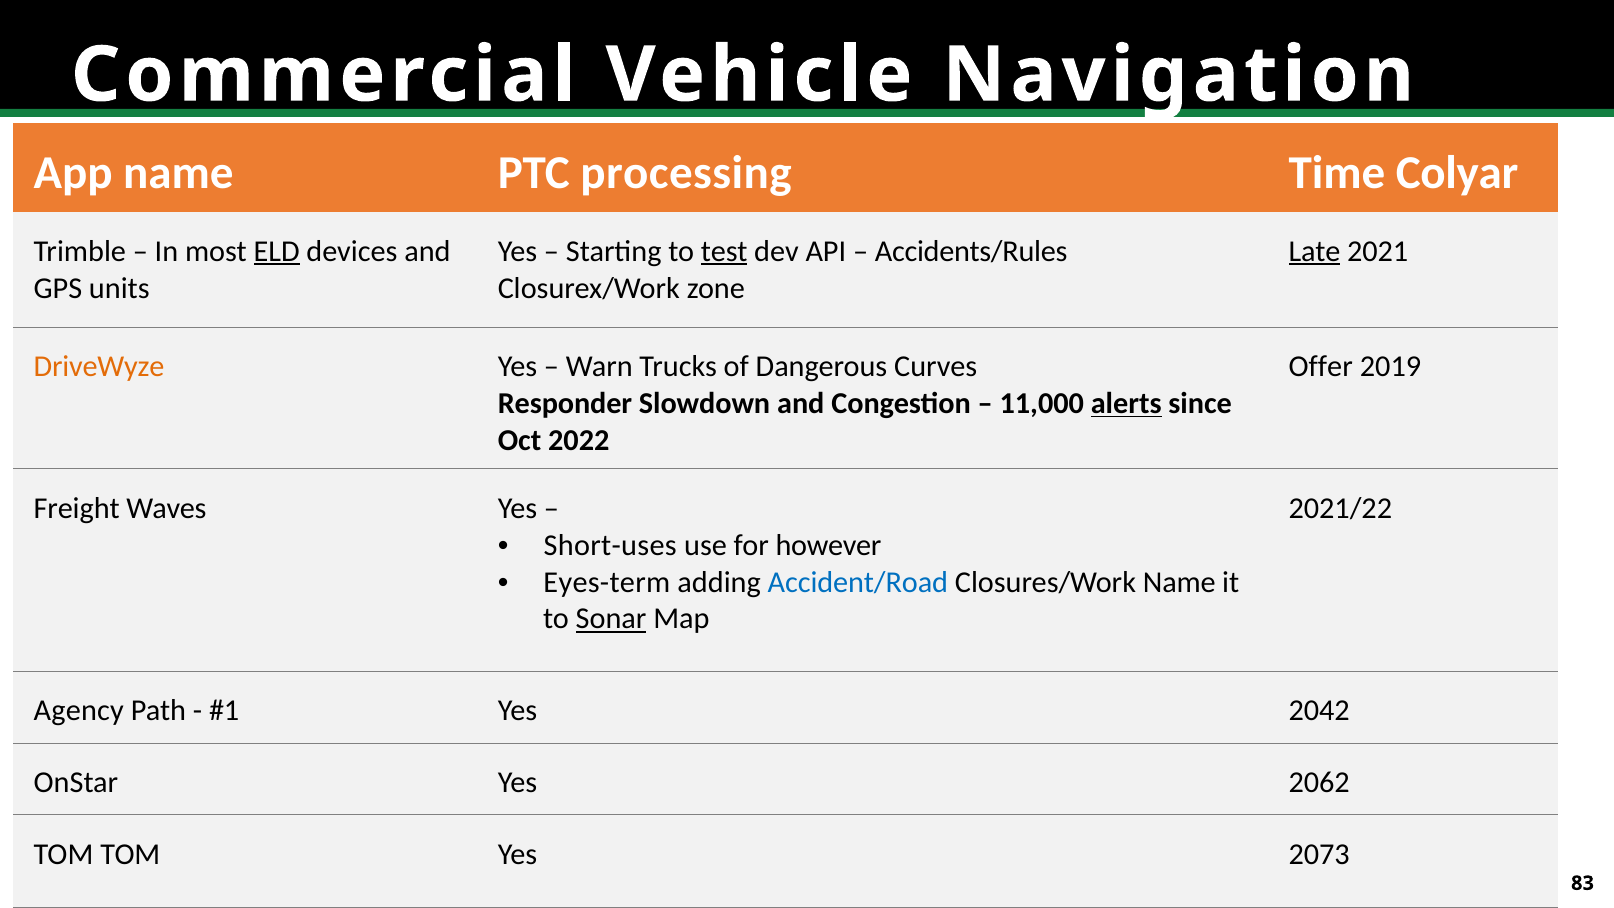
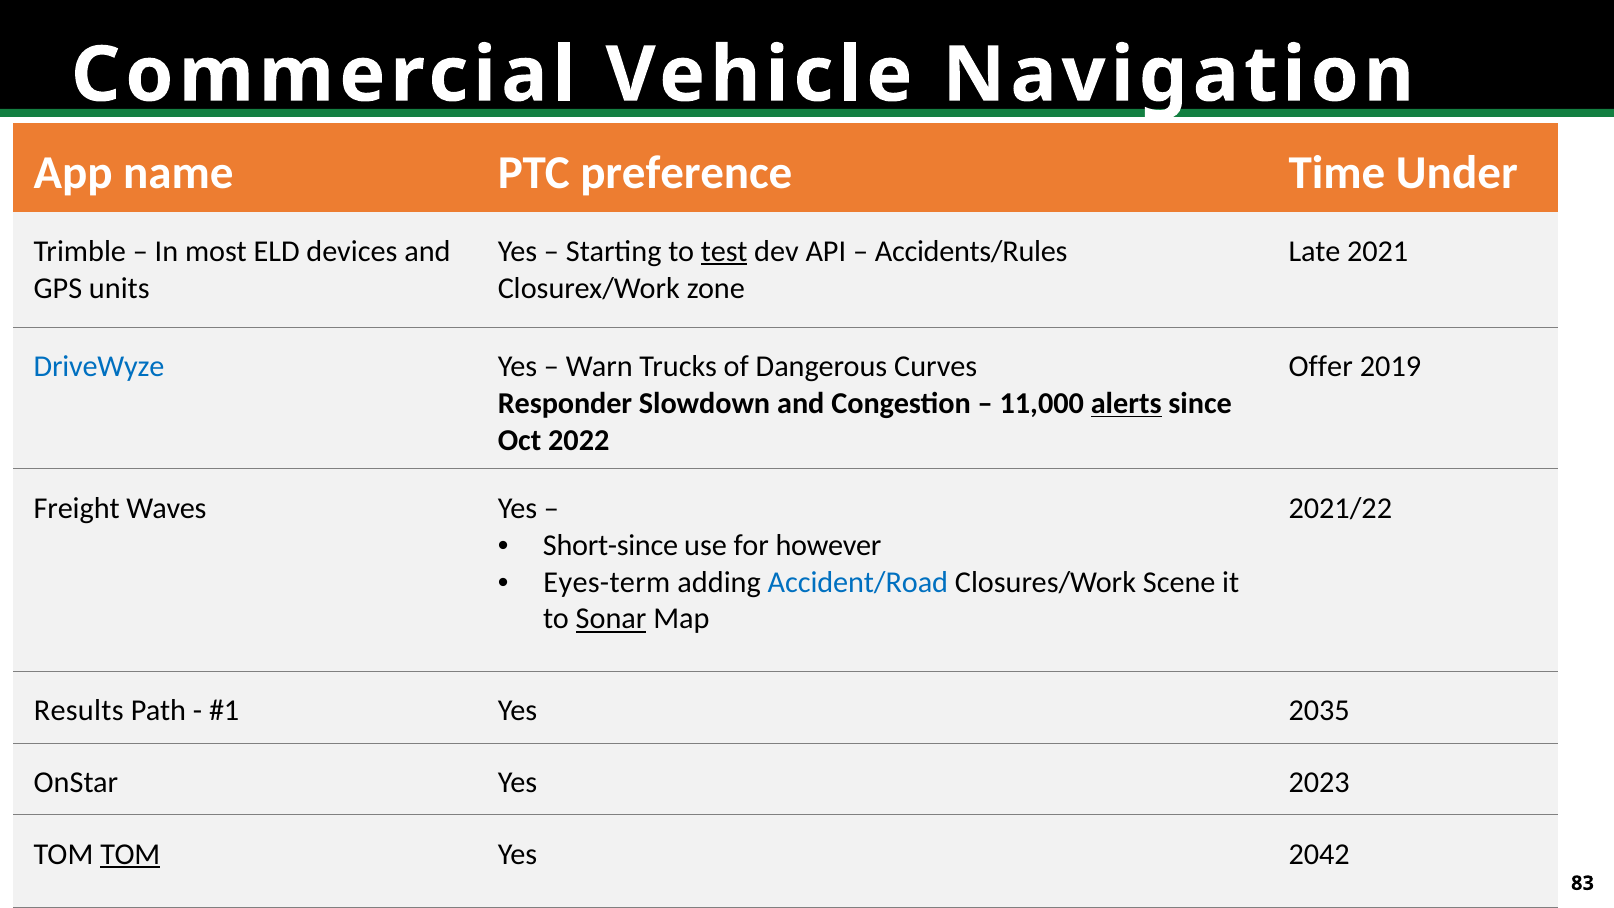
processing: processing -> preference (686, 173)
Colyar: Colyar -> Under (1457, 173)
ELD underline: present -> none (277, 251)
Late underline: present -> none (1314, 251)
DriveWyze colour: orange -> blue (99, 367)
Short-uses: Short-uses -> Short-since (611, 545)
Closures/Work Name: Name -> Scene (1179, 582)
Agency: Agency -> Results (79, 711)
2042: 2042 -> 2035 (1319, 711)
2062: 2062 -> 2023 (1319, 782)
TOM underline: none -> present (130, 854)
2073: 2073 -> 2042 (1319, 854)
